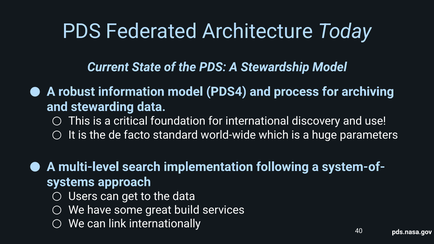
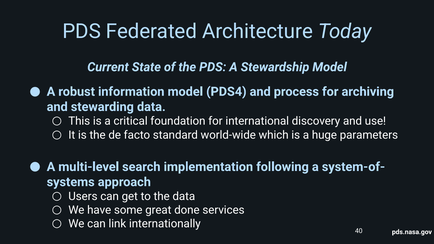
build: build -> done (187, 210)
